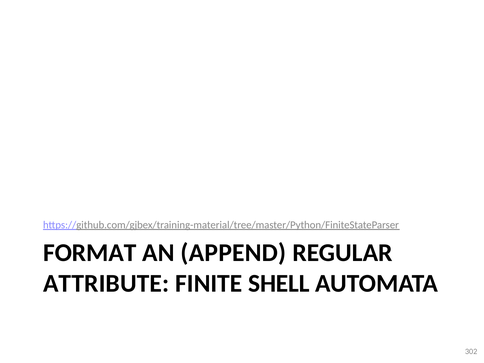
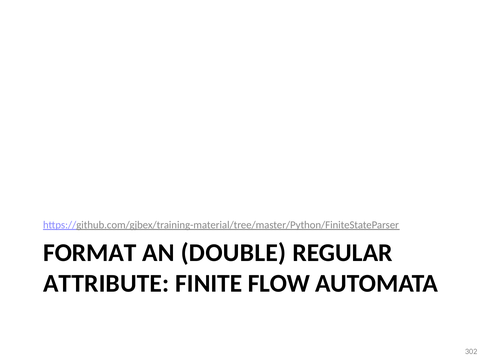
APPEND: APPEND -> DOUBLE (233, 253)
SHELL: SHELL -> FLOW (279, 283)
